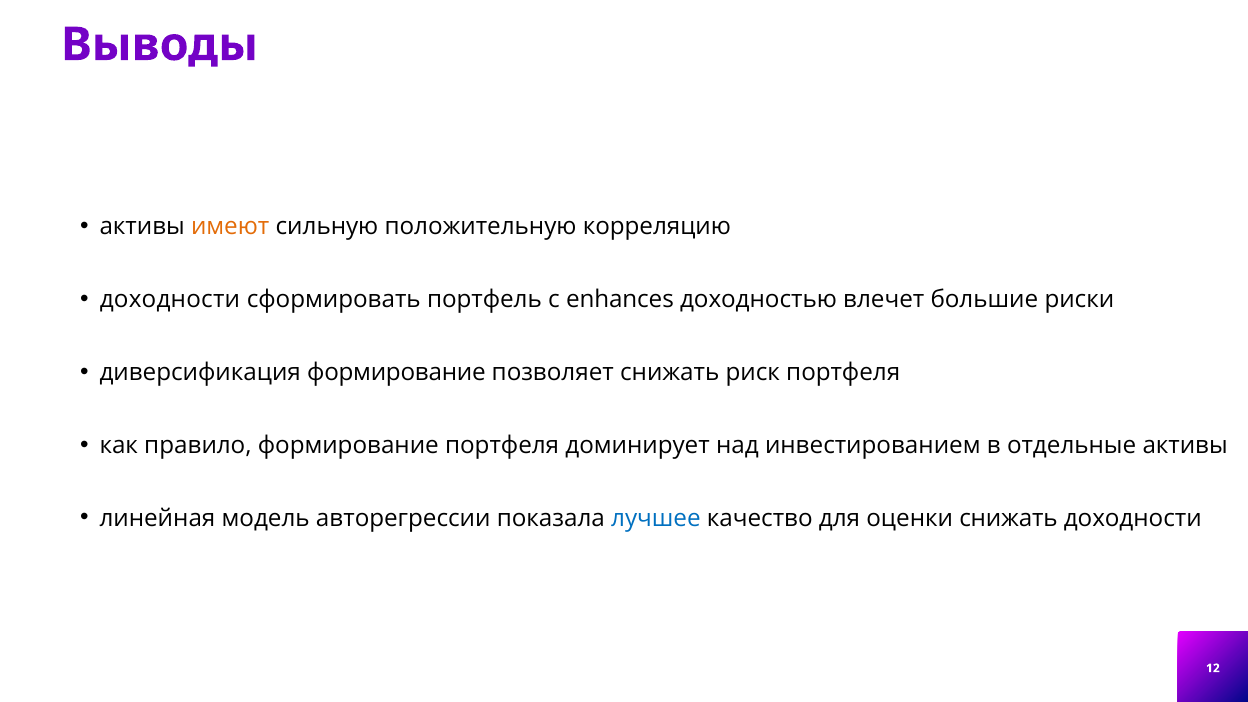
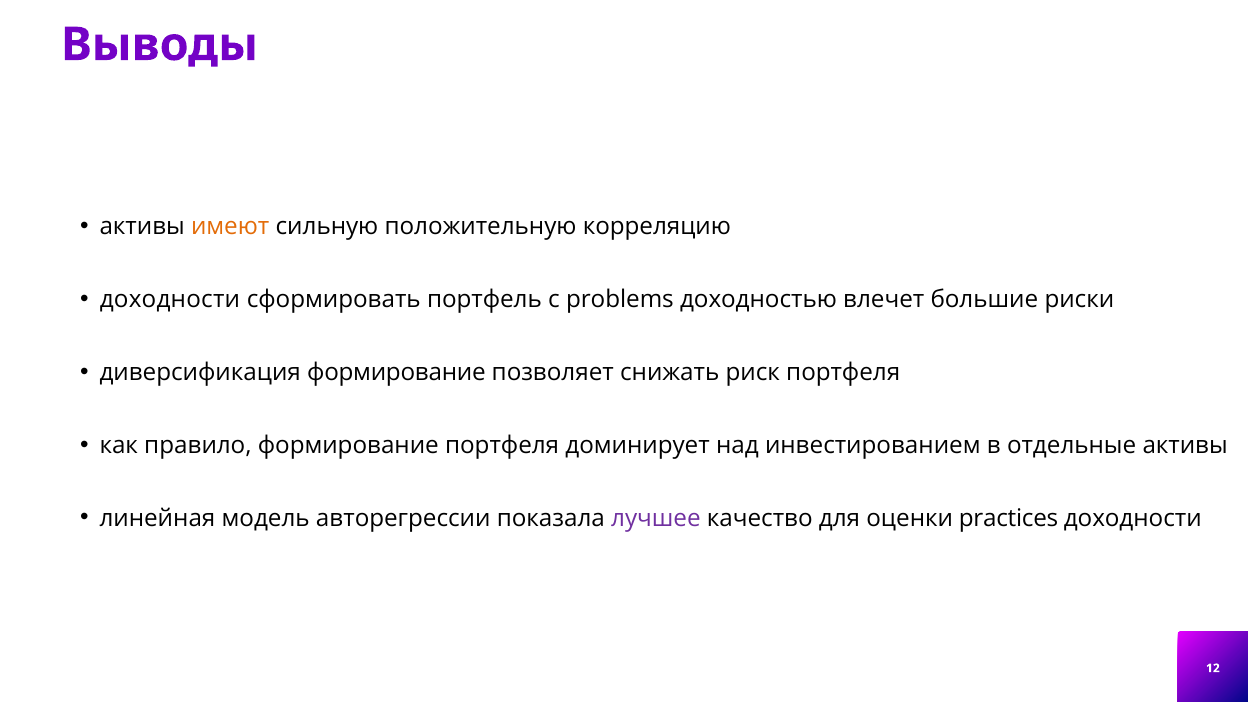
enhances: enhances -> problems (620, 300)
лучшее colour: blue -> purple (656, 518)
оценки снижать: снижать -> practices (1009, 518)
